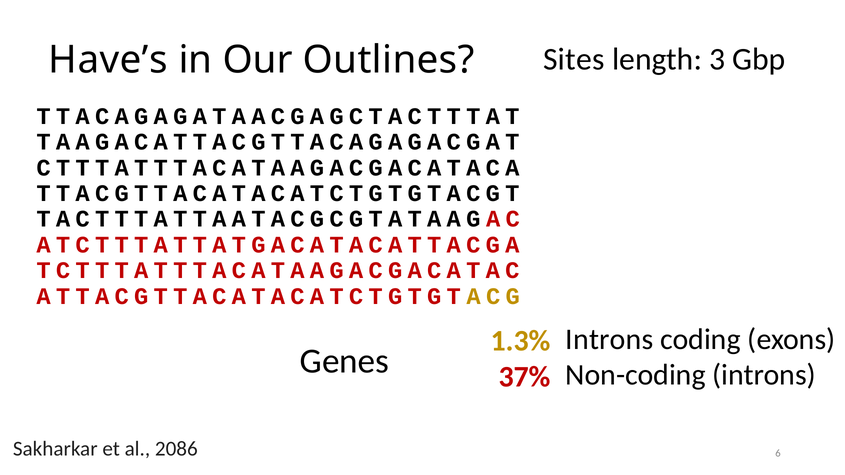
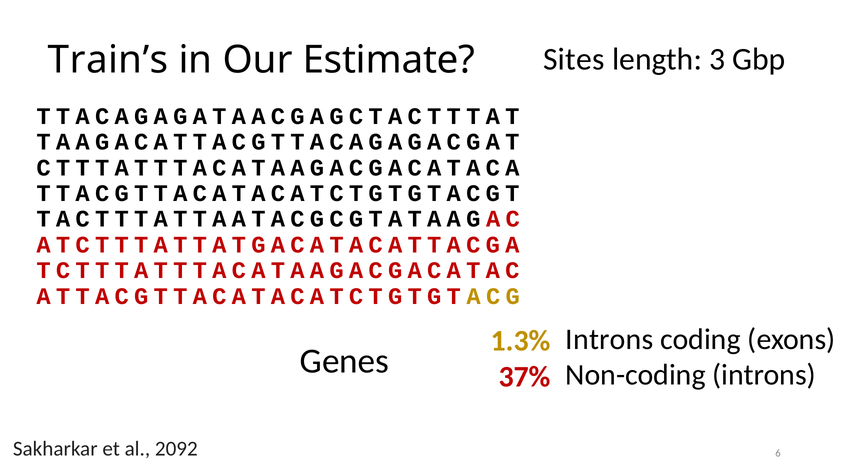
Have’s: Have’s -> Train’s (108, 60)
Outlines: Outlines -> Estimate (389, 60)
2086: 2086 -> 2092 (176, 449)
